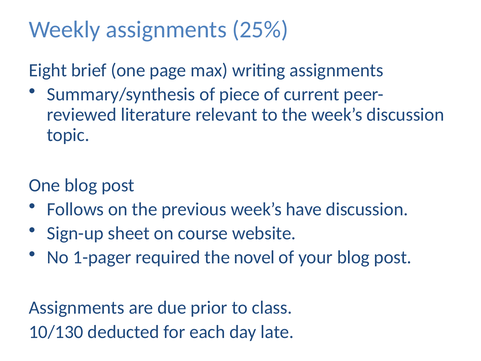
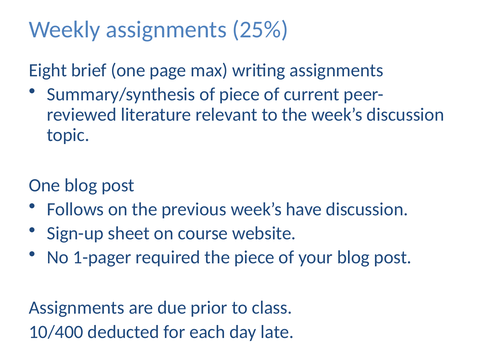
the novel: novel -> piece (254, 257)
10/130: 10/130 -> 10/400 (56, 332)
